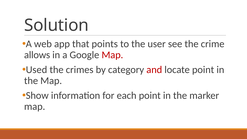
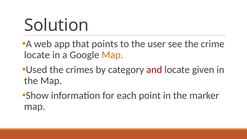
allows: allows -> locate (37, 55)
Map colour: red -> orange (112, 55)
locate point: point -> given (203, 70)
